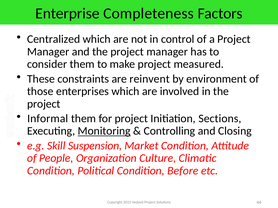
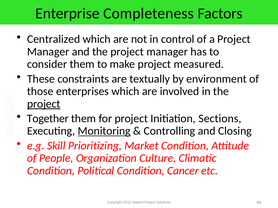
reinvent: reinvent -> textually (150, 79)
project underline: none -> present (44, 104)
Informal: Informal -> Together (48, 119)
Suspension: Suspension -> Prioritizing (95, 146)
Before: Before -> Cancer (183, 171)
